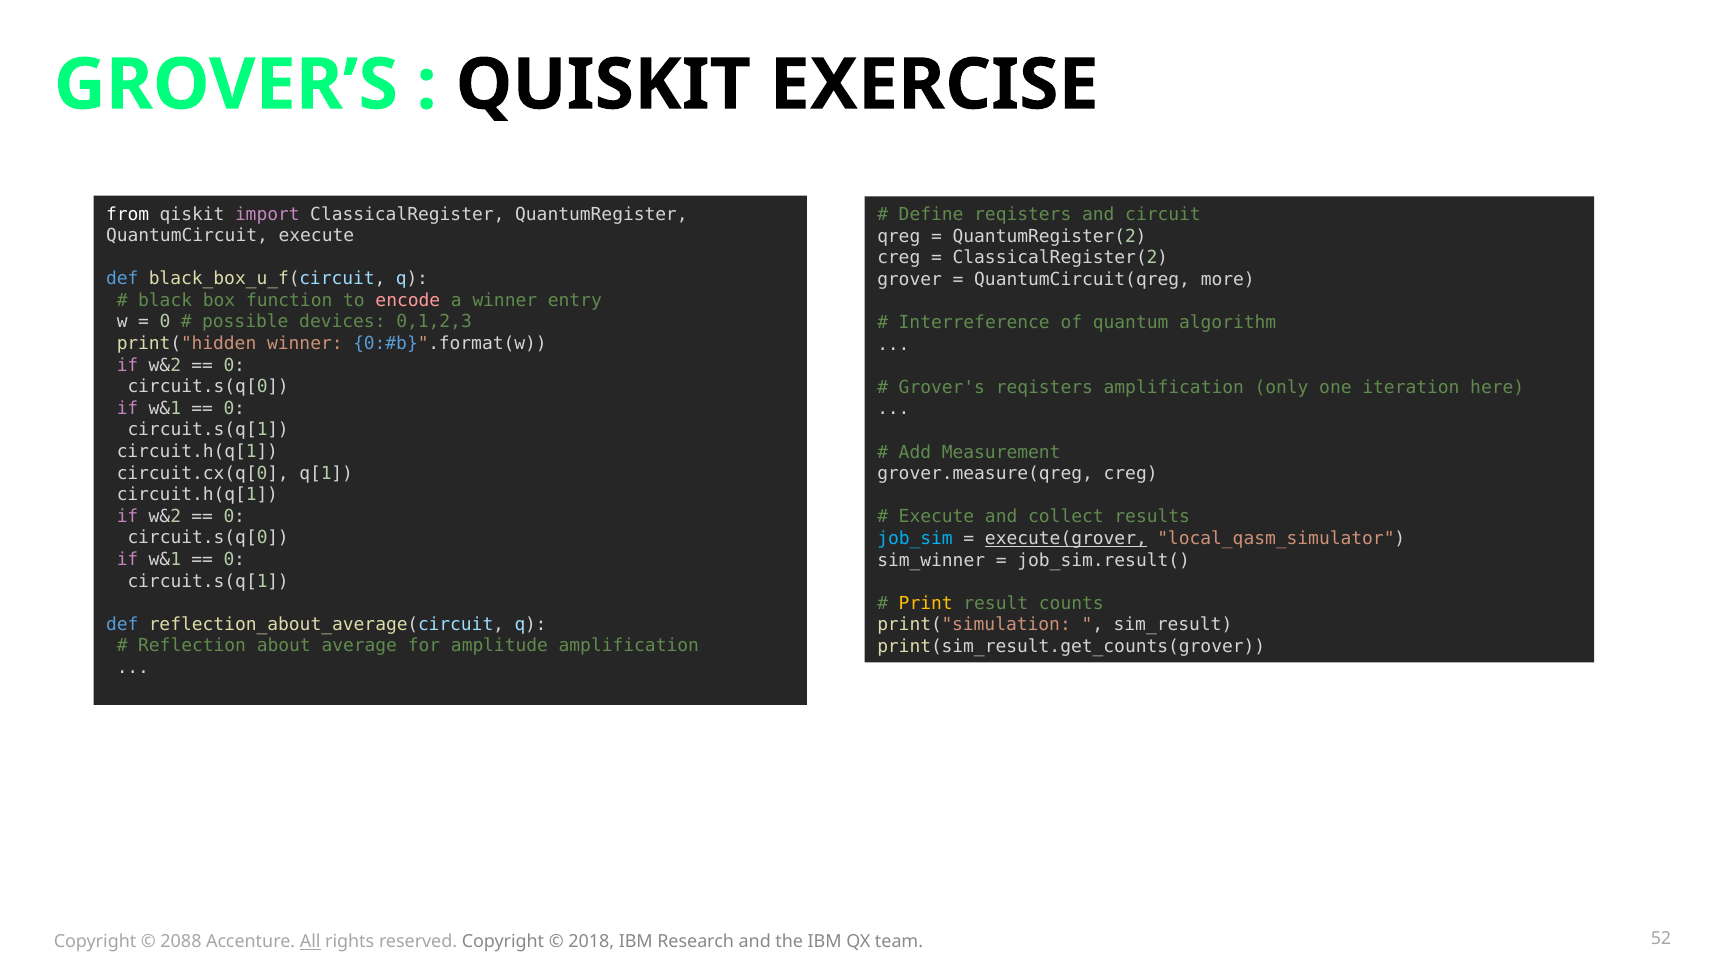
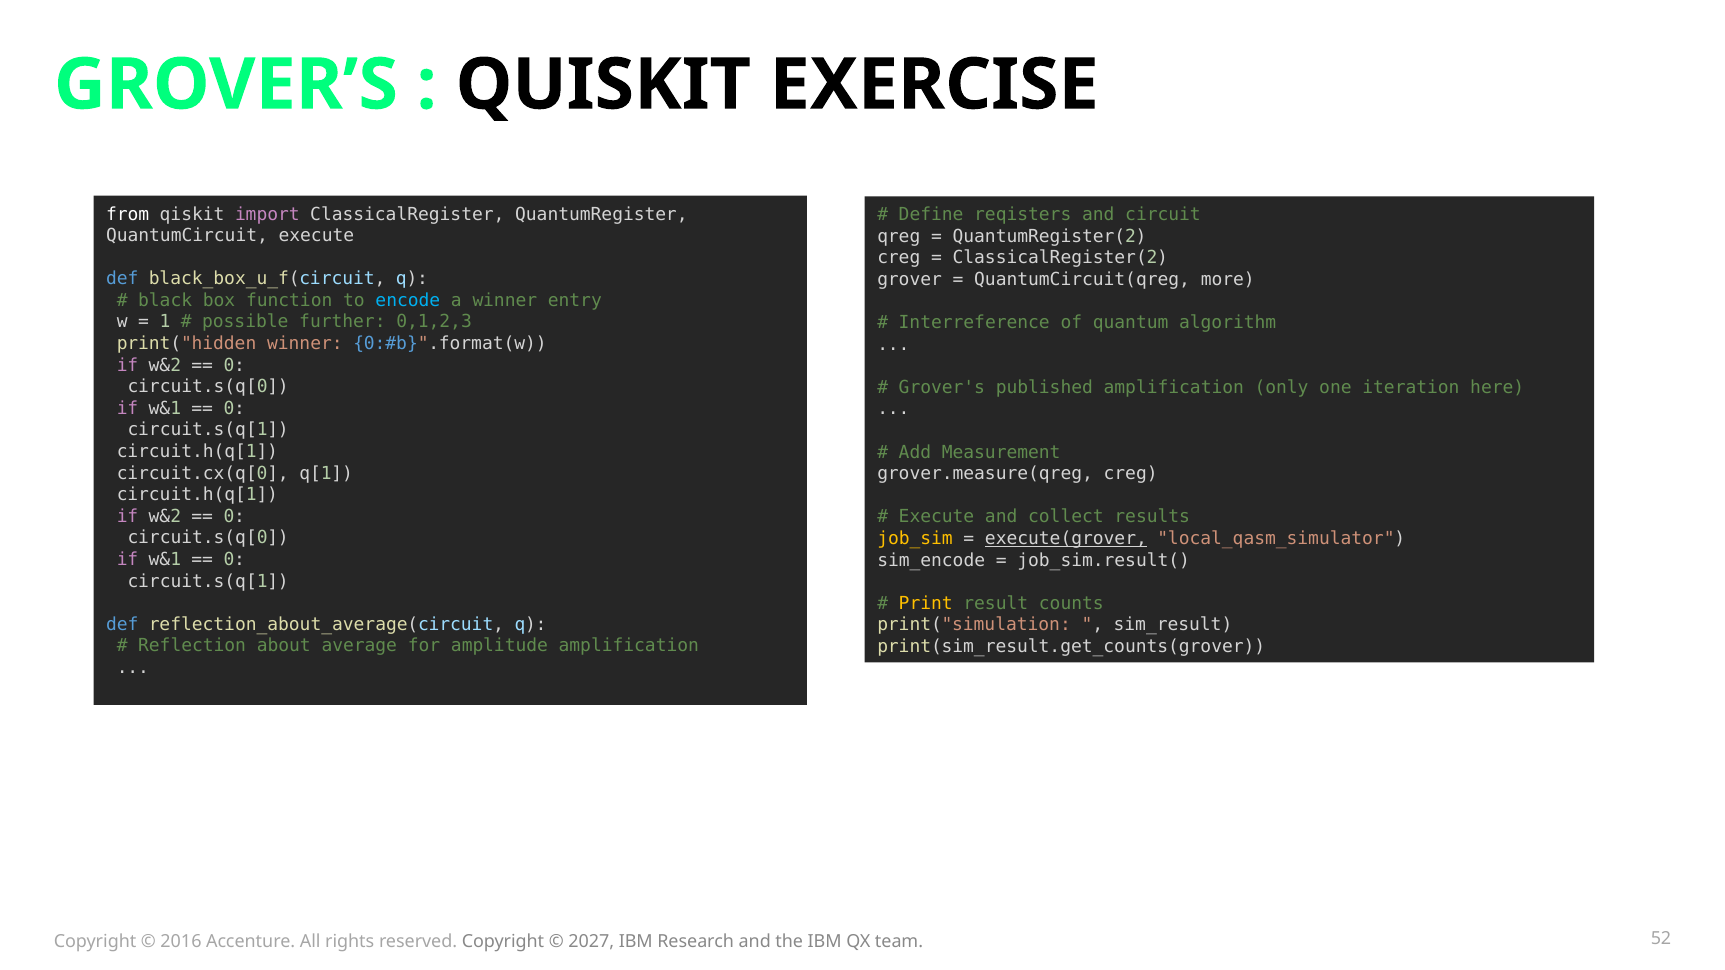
encode colour: pink -> light blue (408, 301)
0: 0 -> 1 (165, 322)
devices: devices -> further (342, 322)
Grover's reqisters: reqisters -> published (1044, 388)
job_sim colour: light blue -> yellow (915, 539)
sim_winner: sim_winner -> sim_encode (931, 560)
2088: 2088 -> 2016 (181, 942)
All underline: present -> none (310, 942)
2018: 2018 -> 2027 (591, 942)
